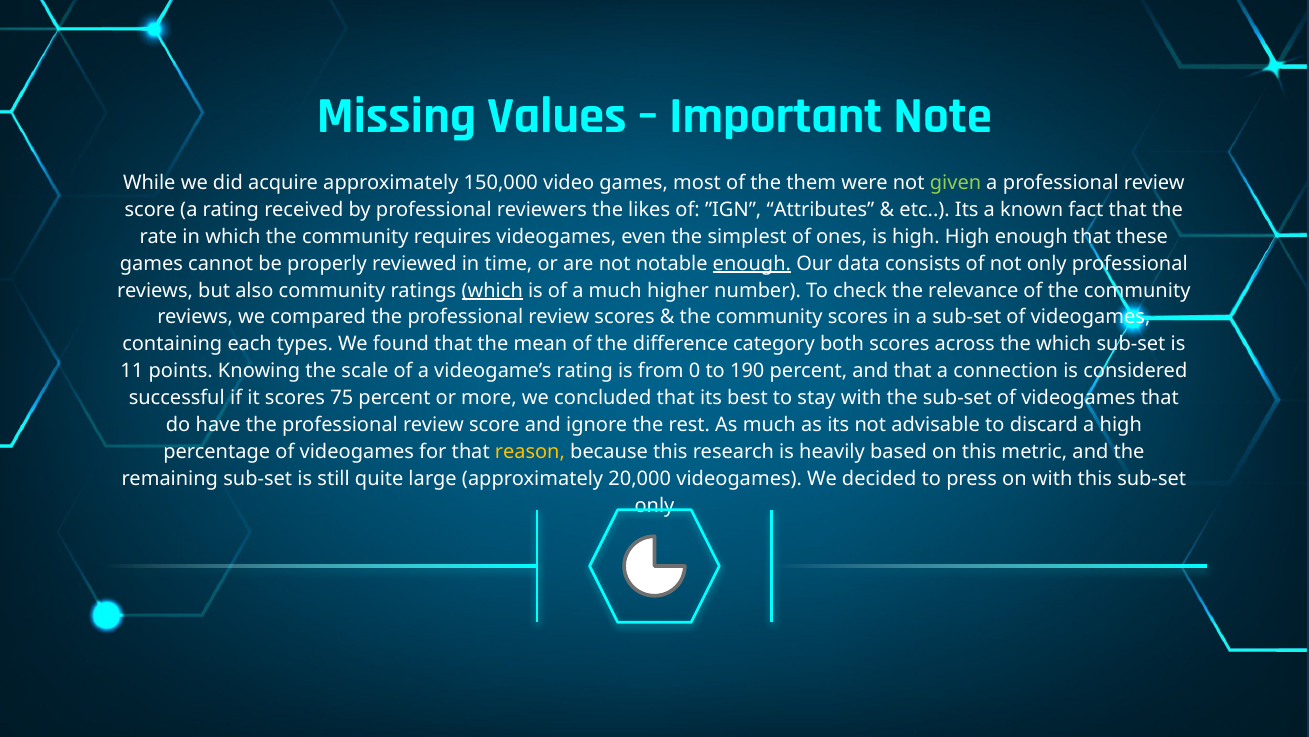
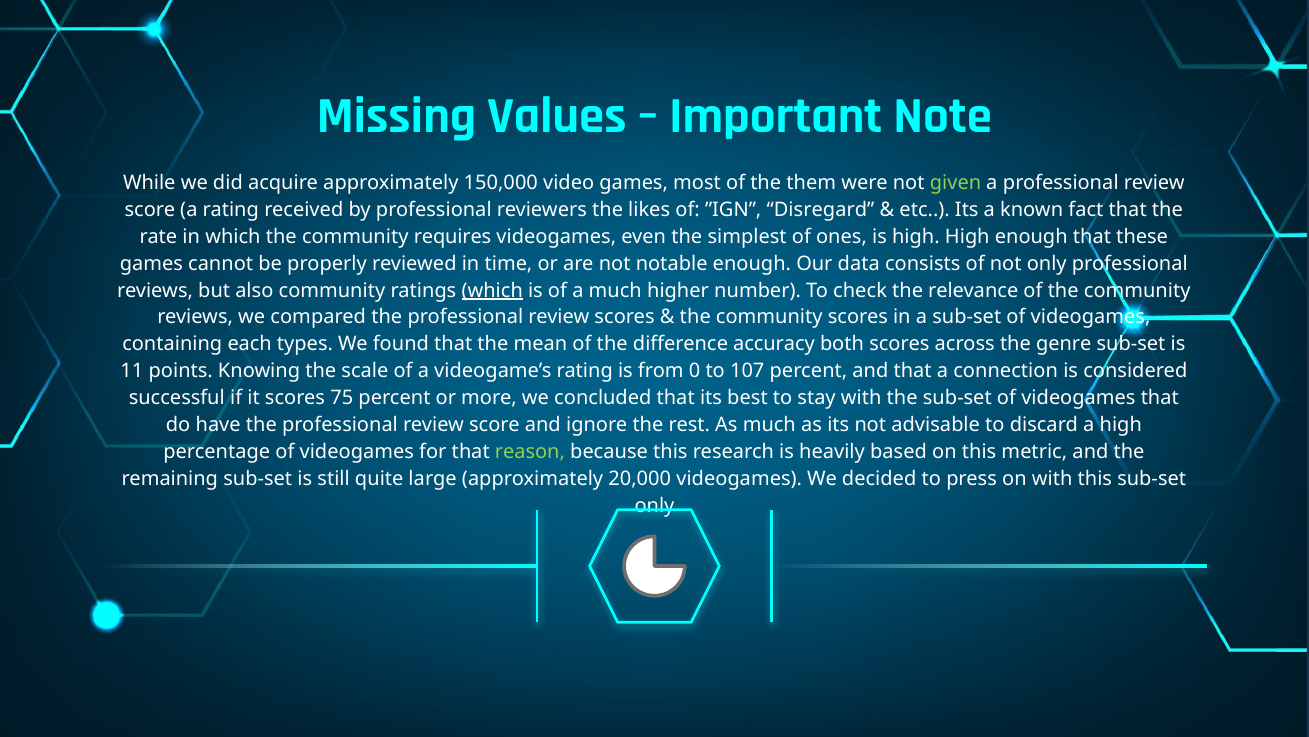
Attributes: Attributes -> Disregard (820, 209)
enough underline: present -> none (752, 263)
category: category -> accuracy (774, 344)
the which: which -> genre (1064, 344)
190: 190 -> 107 (747, 371)
reason colour: yellow -> light green (530, 452)
